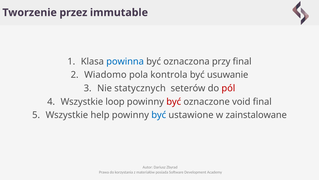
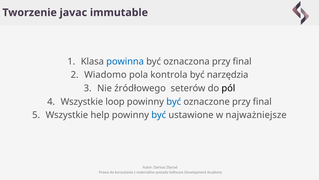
przez: przez -> javac (73, 13)
usuwanie: usuwanie -> narzędzia (228, 75)
statycznych: statycznych -> źródłowego (140, 88)
pól colour: red -> black (228, 88)
być colour: red -> blue (174, 101)
oznaczone void: void -> przy (241, 101)
zainstalowane: zainstalowane -> najważniejsze (256, 115)
